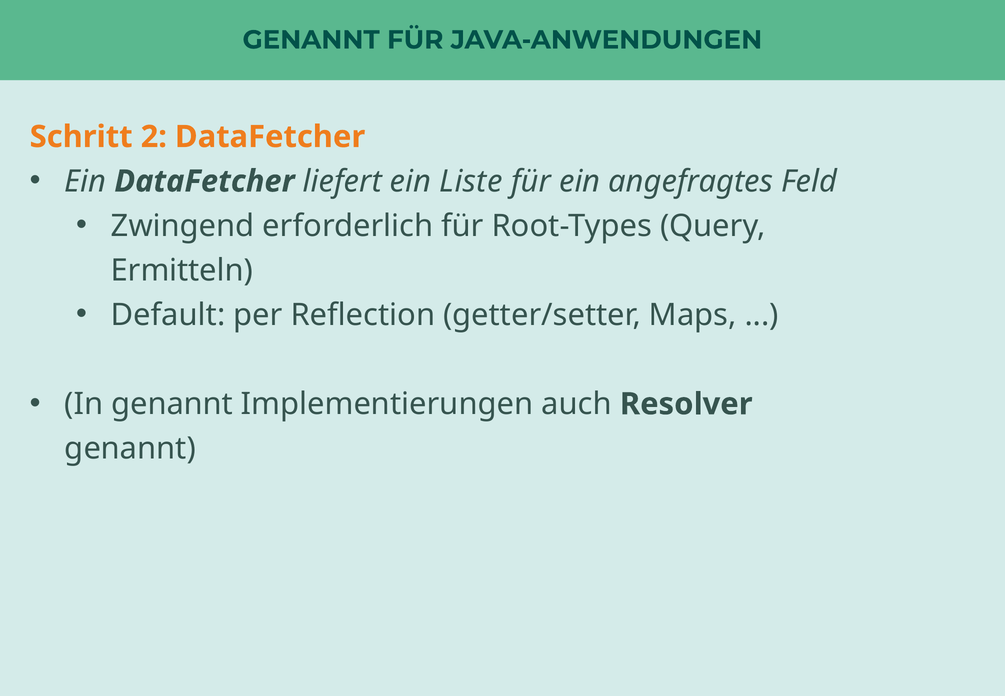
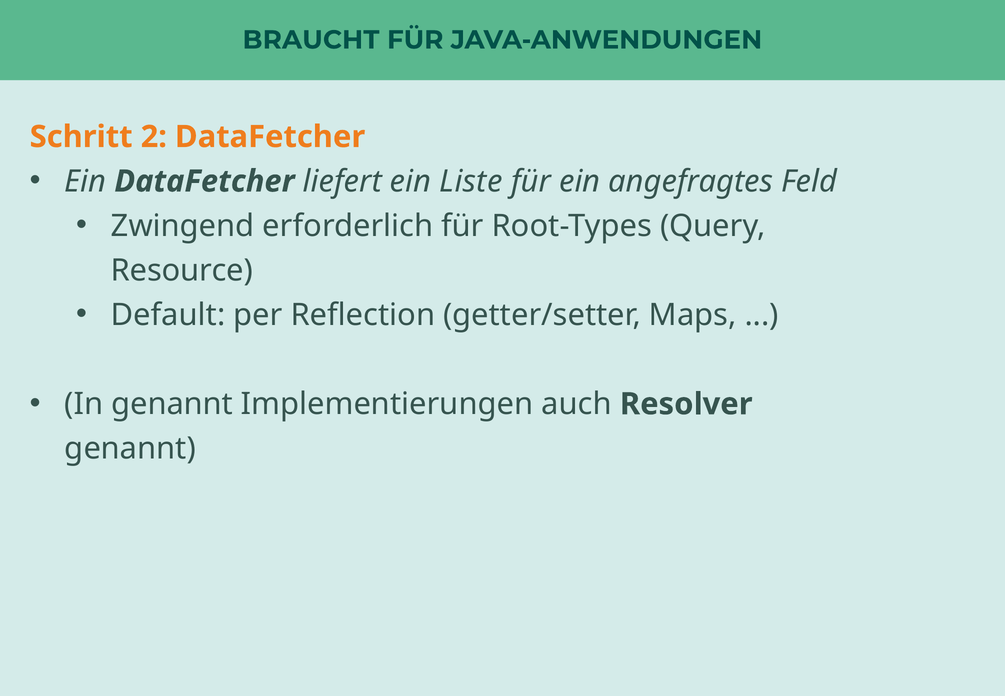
GENANNT: GENANNT -> BRAUCHT (311, 40)
Ermitteln: Ermitteln -> Resource (182, 270)
